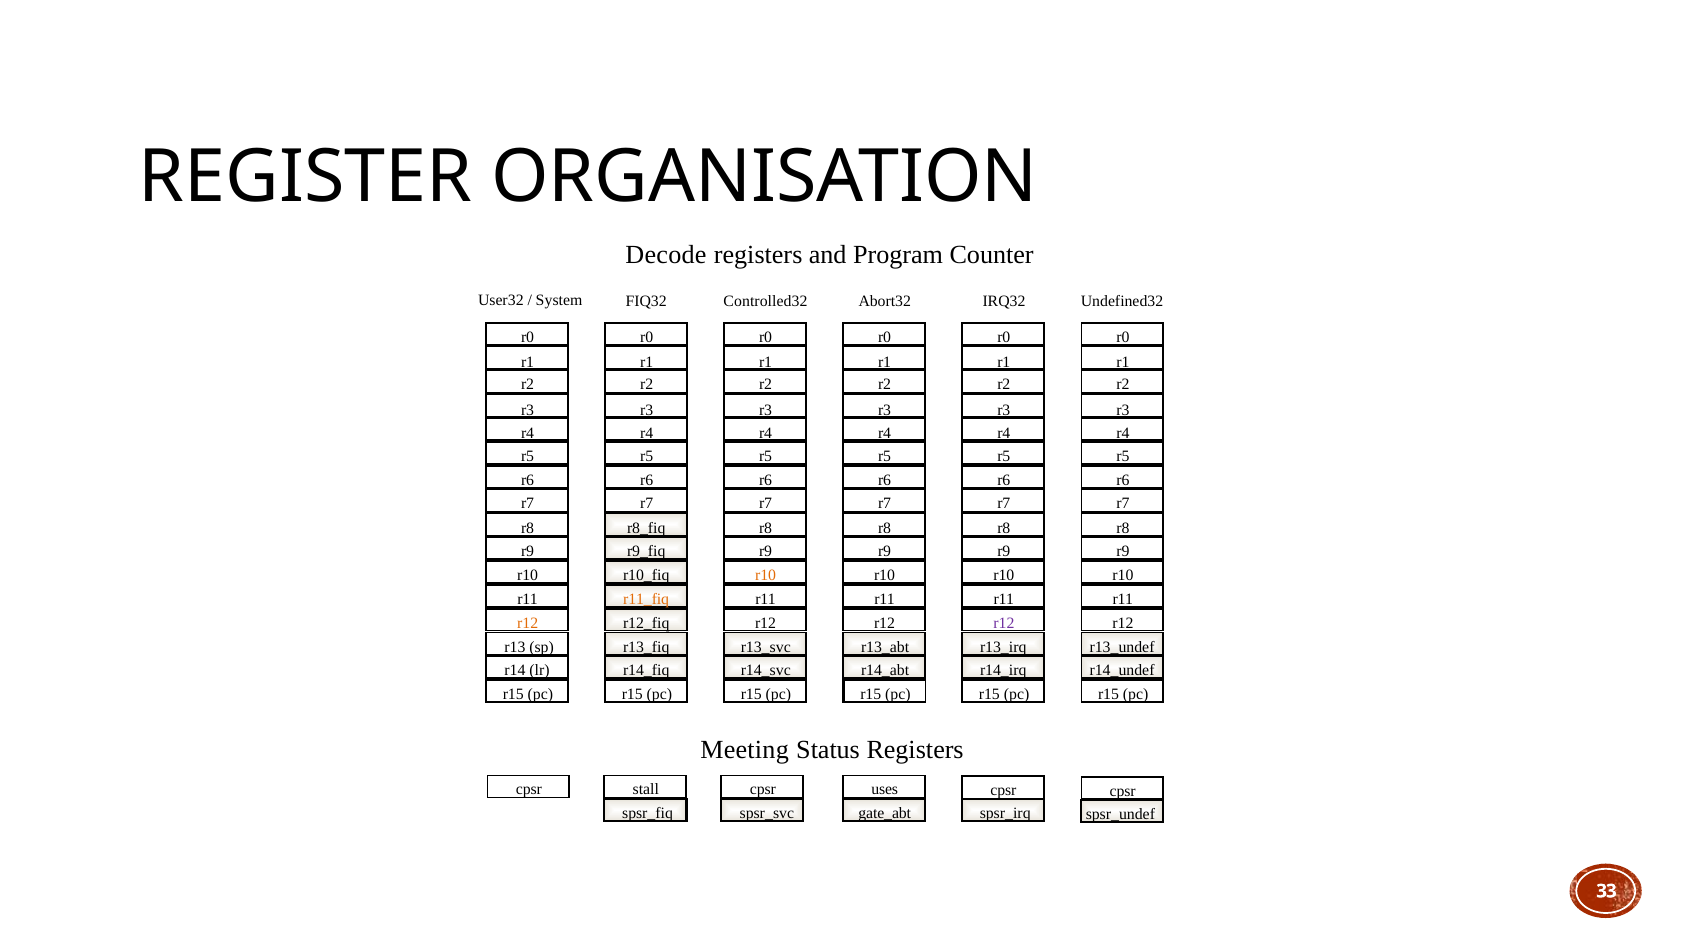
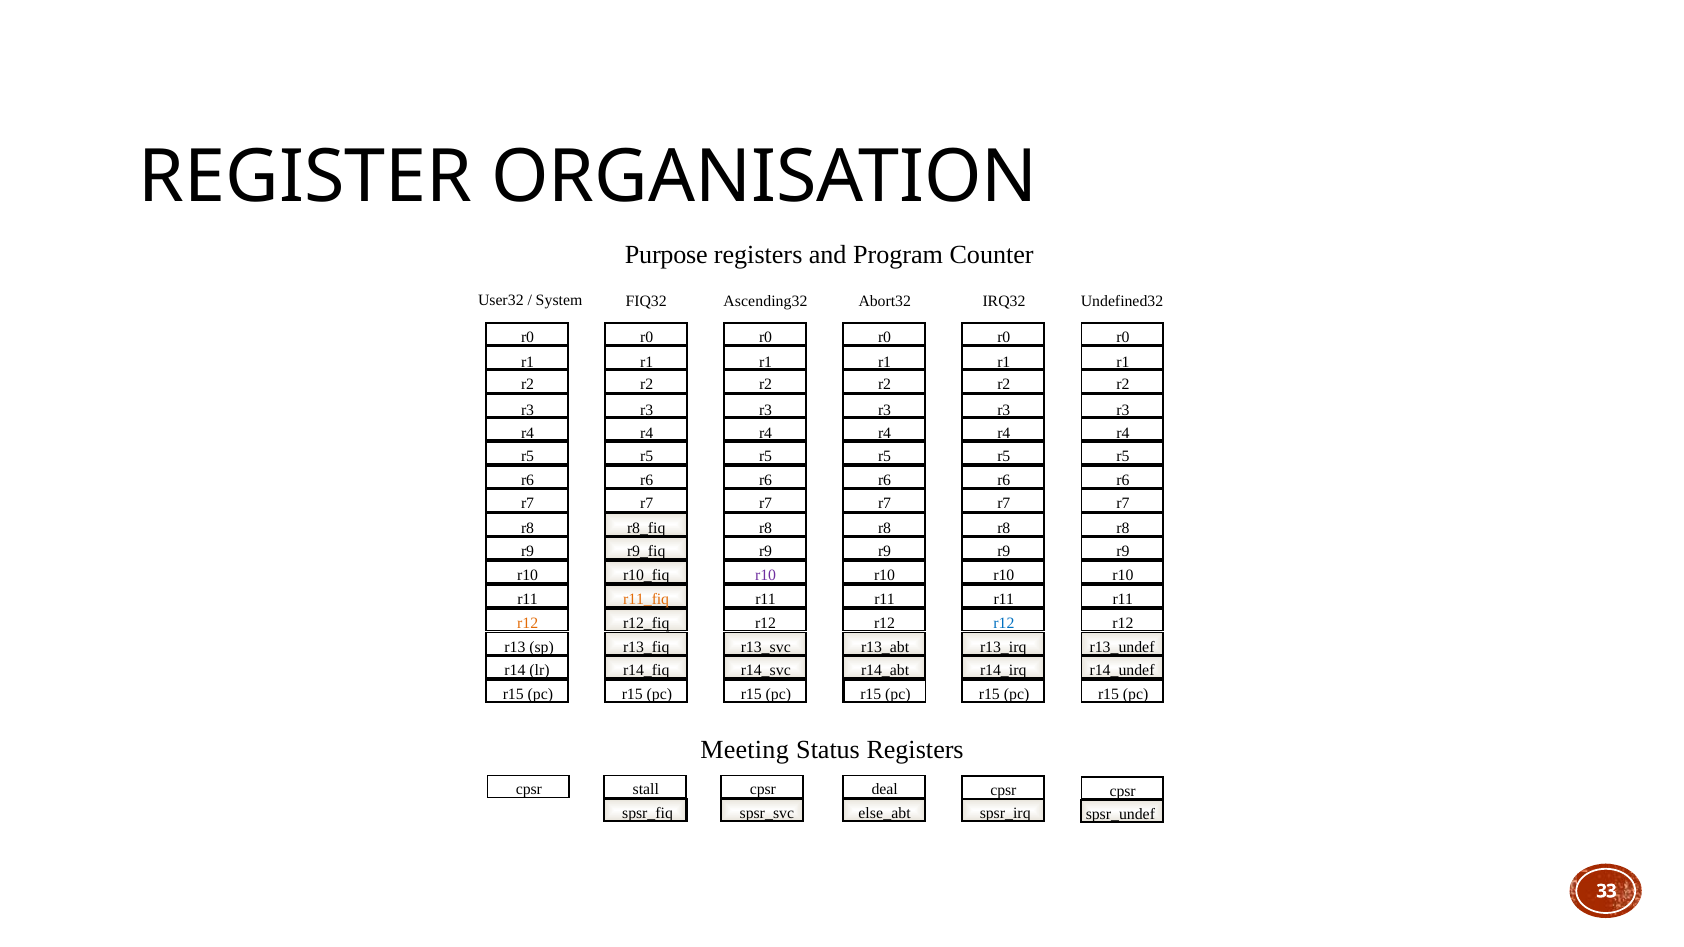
Decode: Decode -> Purpose (666, 255)
Controlled32: Controlled32 -> Ascending32 (765, 302)
r10 colour: orange -> purple (766, 575)
r12 colour: purple -> blue (1004, 623)
uses: uses -> deal (885, 790)
gate_abt: gate_abt -> else_abt (885, 814)
